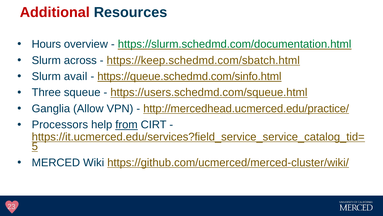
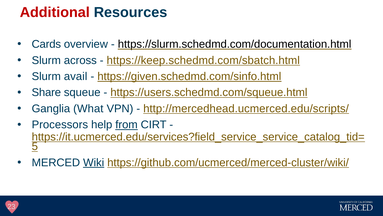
Hours: Hours -> Cards (46, 44)
https://slurm.schedmd.com/documentation.html colour: green -> black (235, 44)
https://queue.schedmd.com/sinfo.html: https://queue.schedmd.com/sinfo.html -> https://given.schedmd.com/sinfo.html (189, 76)
Three: Three -> Share (46, 92)
Allow: Allow -> What (88, 108)
http://mercedhead.ucmerced.edu/practice/: http://mercedhead.ucmerced.edu/practice/ -> http://mercedhead.ucmerced.edu/scripts/ (246, 108)
Wiki underline: none -> present (94, 162)
